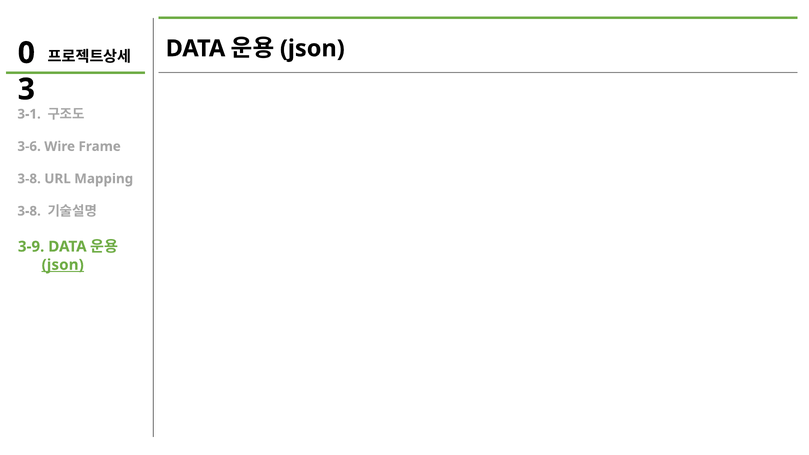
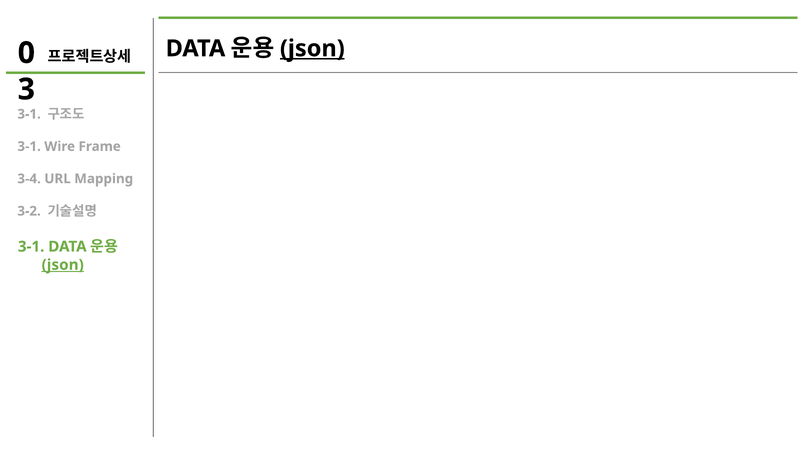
json underline: none -> present (312, 48)
3-6: 3-6 -> 3-1 (29, 146)
3-8: 3-8 -> 3-4 (29, 179)
3-8: 3-8 -> 3-2 (29, 211)
3-9: 3-9 -> 3-1 (31, 247)
